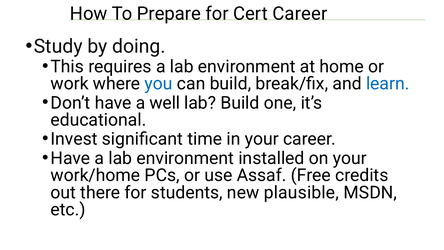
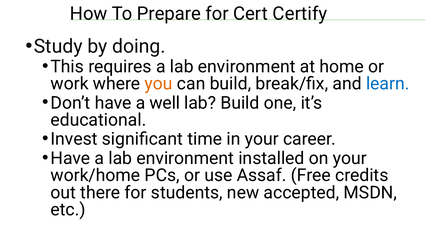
Cert Career: Career -> Certify (300, 14)
you colour: blue -> orange (159, 84)
plausible: plausible -> accepted (301, 192)
